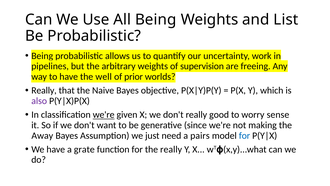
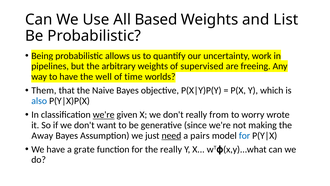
All Being: Being -> Based (156, 20)
supervision: supervision -> supervised (202, 66)
prior: prior -> time (133, 77)
Really: Really -> Them (44, 90)
also colour: purple -> blue (39, 101)
good: good -> from (219, 115)
sense: sense -> wrote (278, 115)
need underline: none -> present (171, 135)
